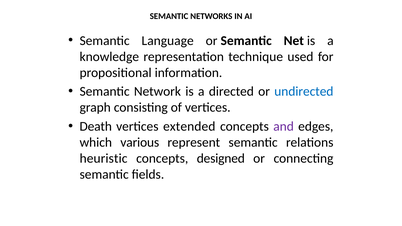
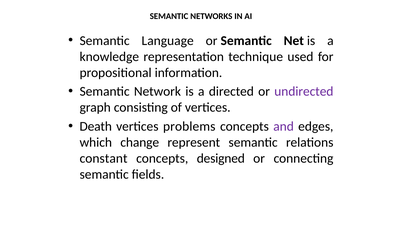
undirected colour: blue -> purple (304, 92)
extended: extended -> problems (189, 126)
various: various -> change (140, 142)
heuristic: heuristic -> constant (104, 159)
